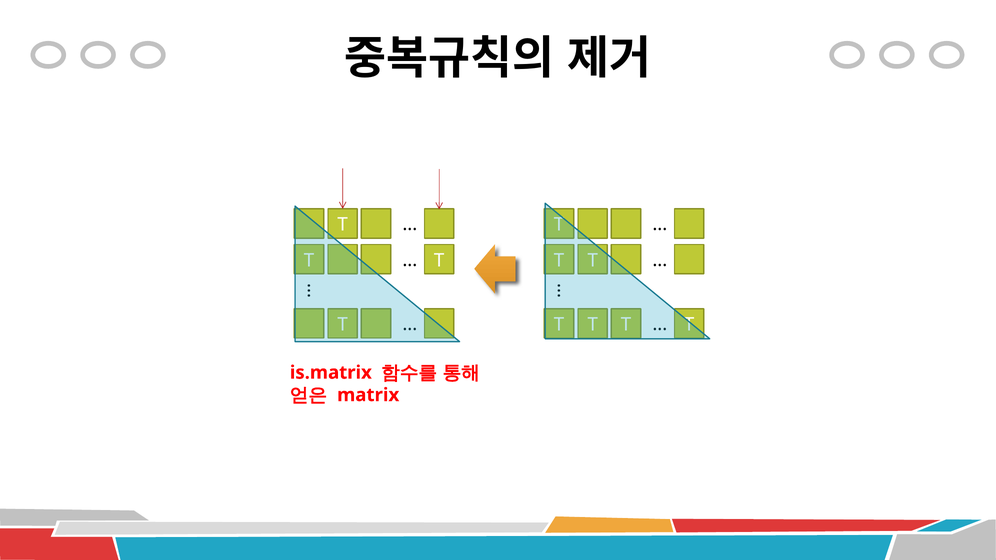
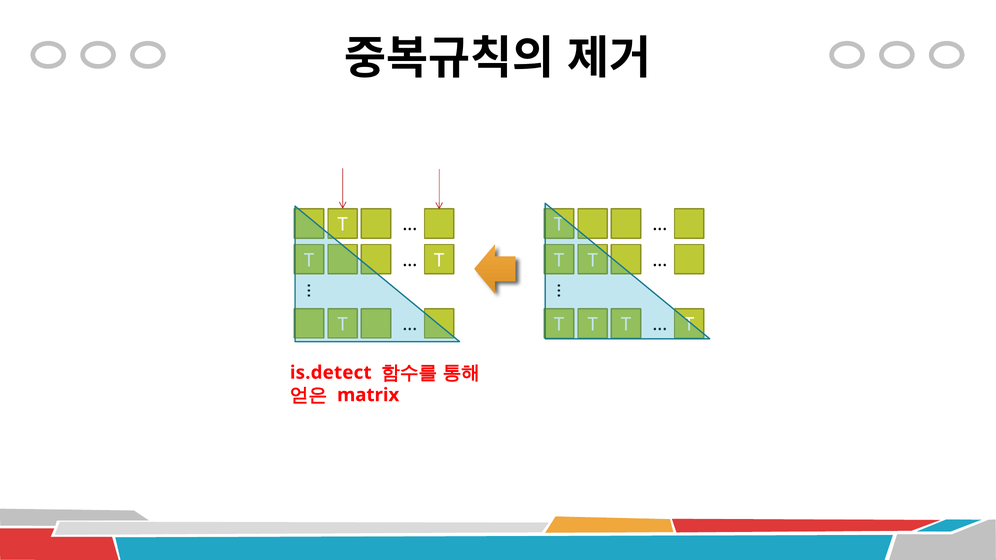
is.matrix: is.matrix -> is.detect (331, 373)
